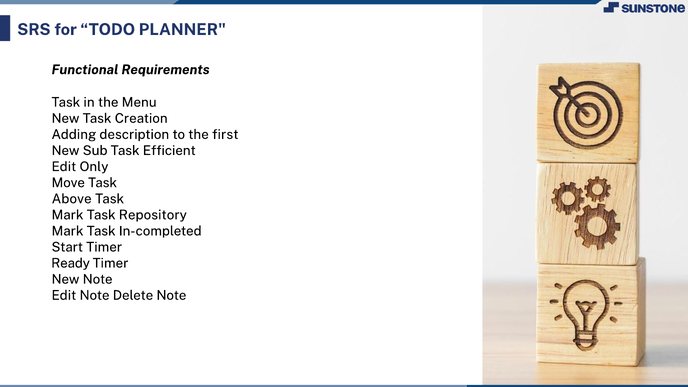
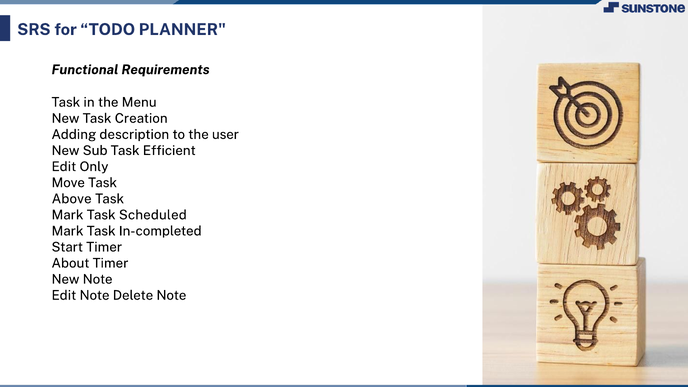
first: first -> user (225, 134)
Repository: Repository -> Scheduled (153, 215)
Ready: Ready -> About (70, 263)
